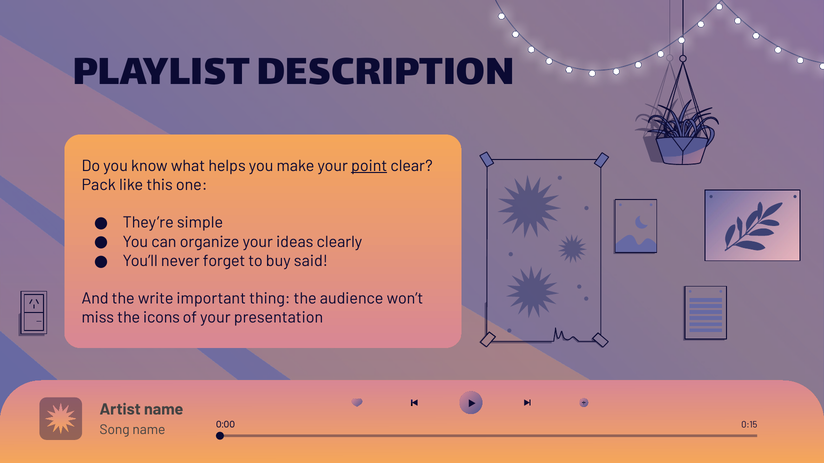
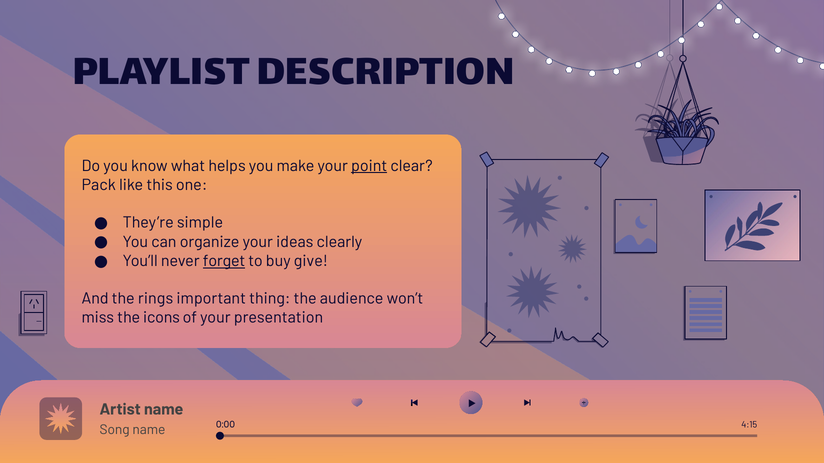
forget underline: none -> present (224, 261)
said: said -> give (311, 261)
write: write -> rings (156, 299)
0:15: 0:15 -> 4:15 (749, 425)
